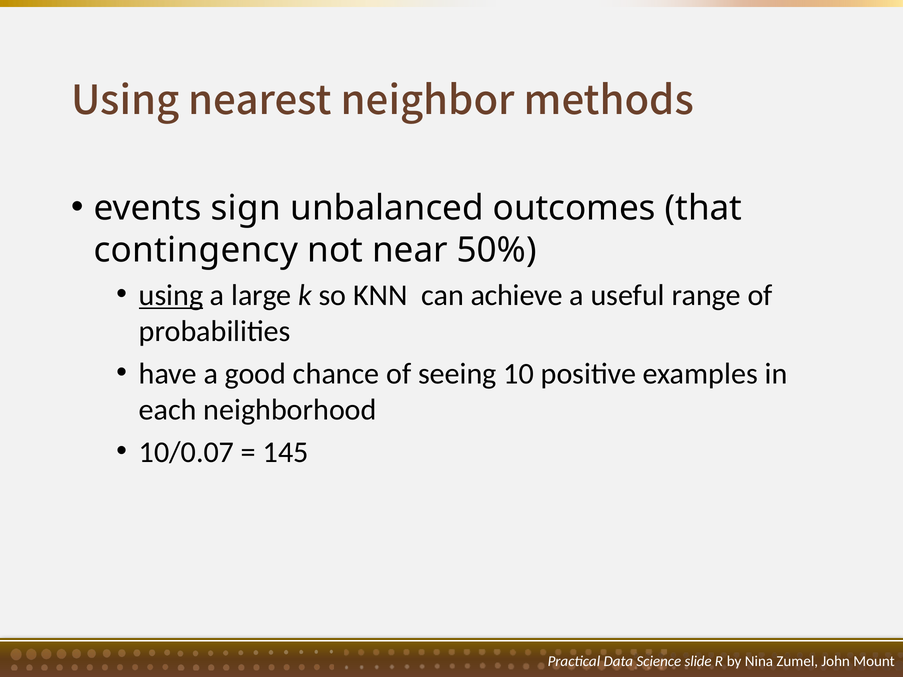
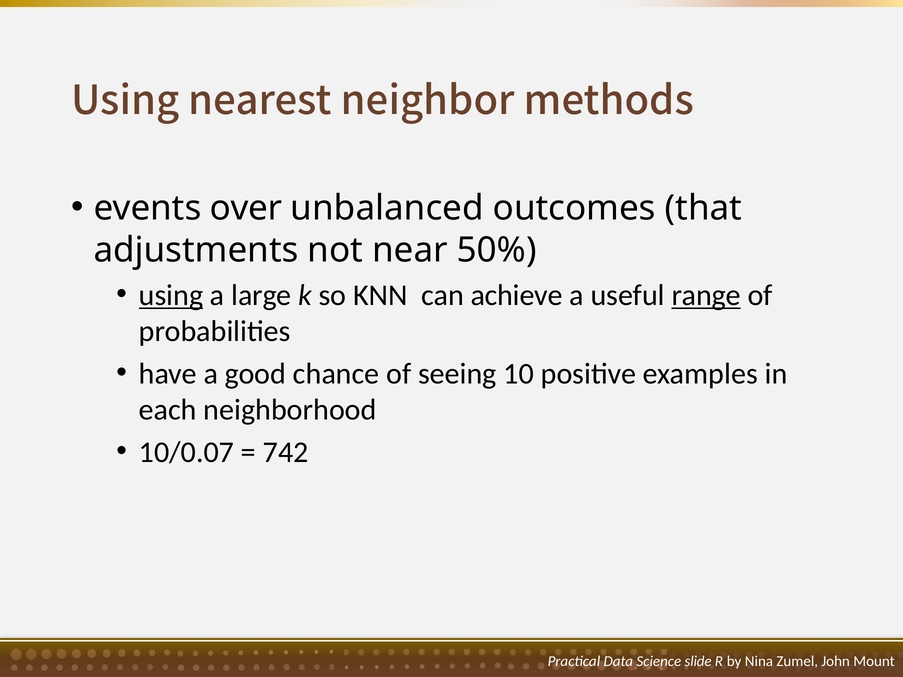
sign: sign -> over (246, 208)
contingency: contingency -> adjustments (196, 250)
range underline: none -> present (706, 295)
145: 145 -> 742 (286, 452)
